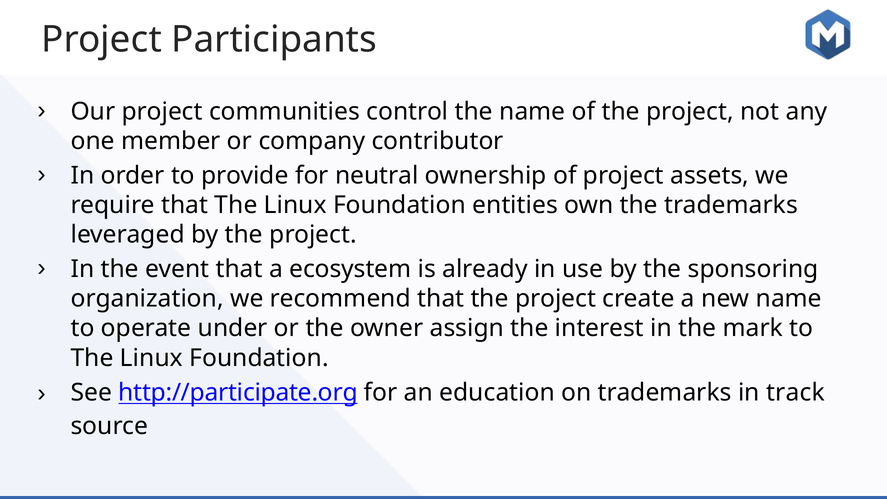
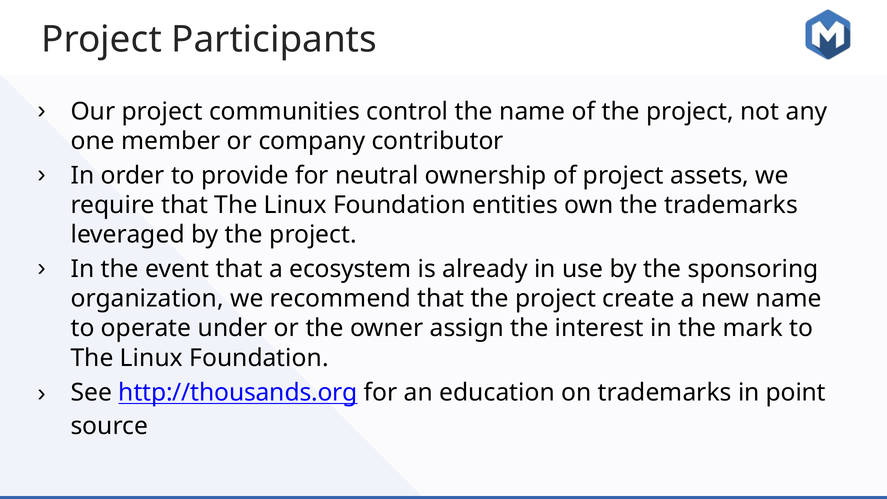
http://participate.org: http://participate.org -> http://thousands.org (238, 392)
track: track -> point (796, 392)
